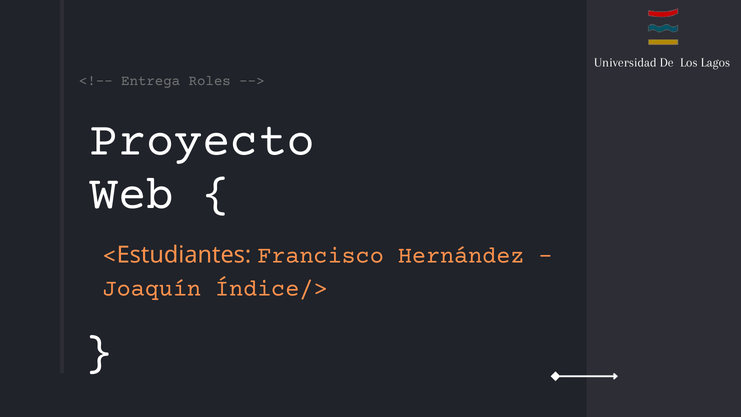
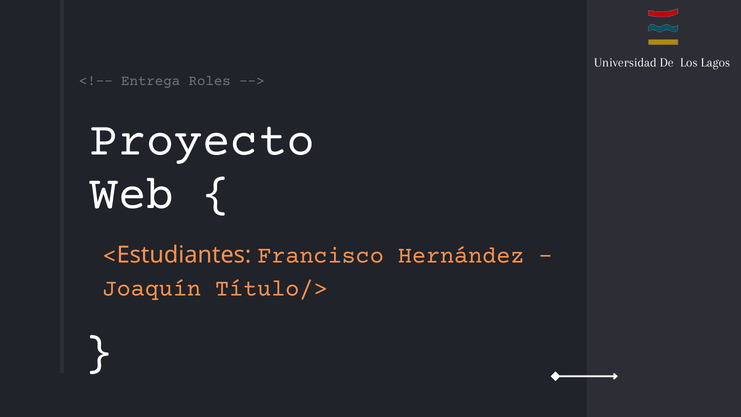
Índice/>: Índice/> -> Título/> (271, 288)
